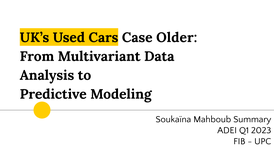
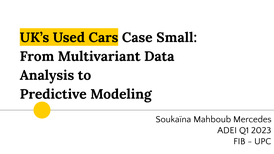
Older: Older -> Small (177, 38)
Summary: Summary -> Mercedes (252, 119)
